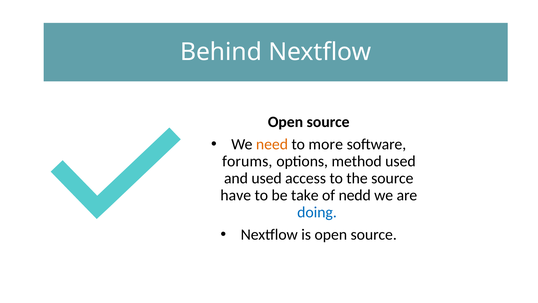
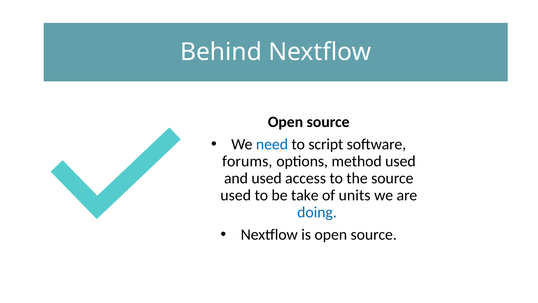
need colour: orange -> blue (272, 144)
more: more -> script (326, 144)
have: have -> used (236, 195)
nedd: nedd -> units (355, 195)
